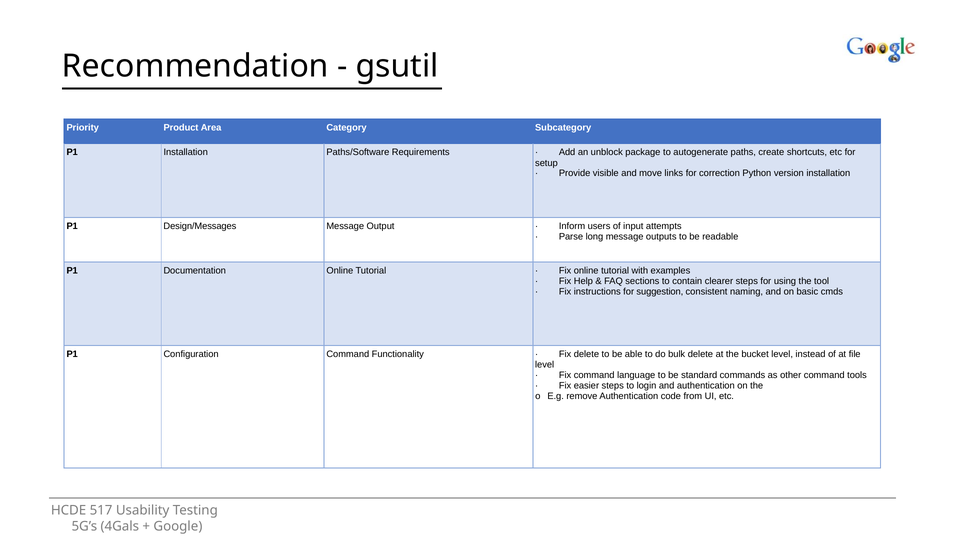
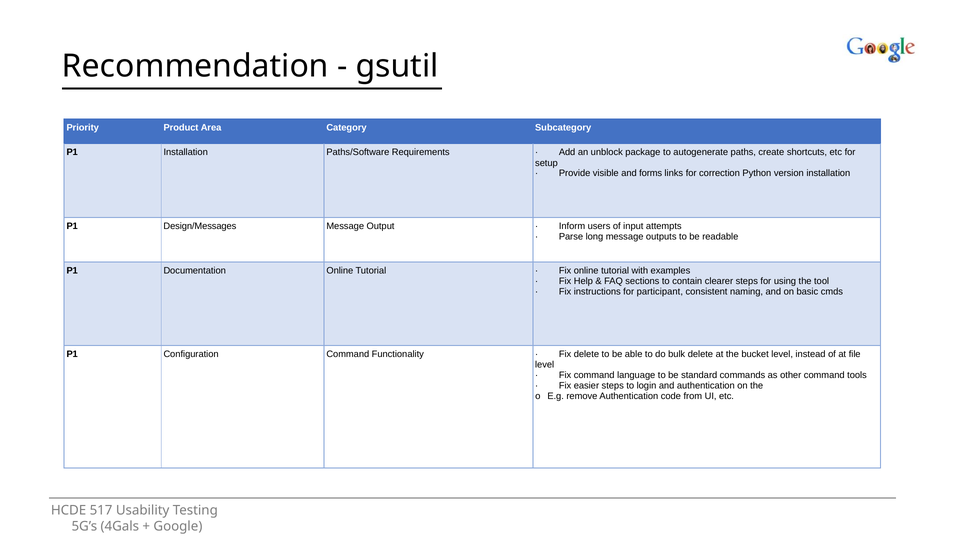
move: move -> forms (651, 173)
suggestion: suggestion -> participant (660, 292)
